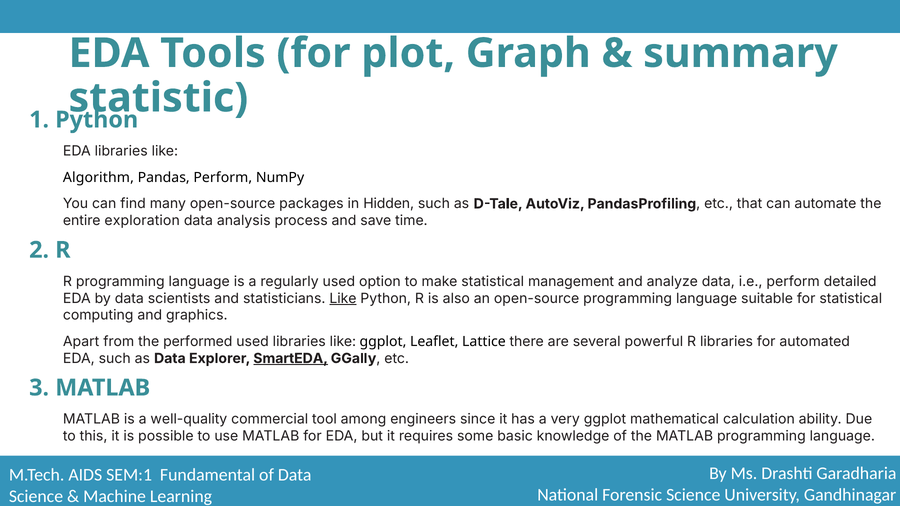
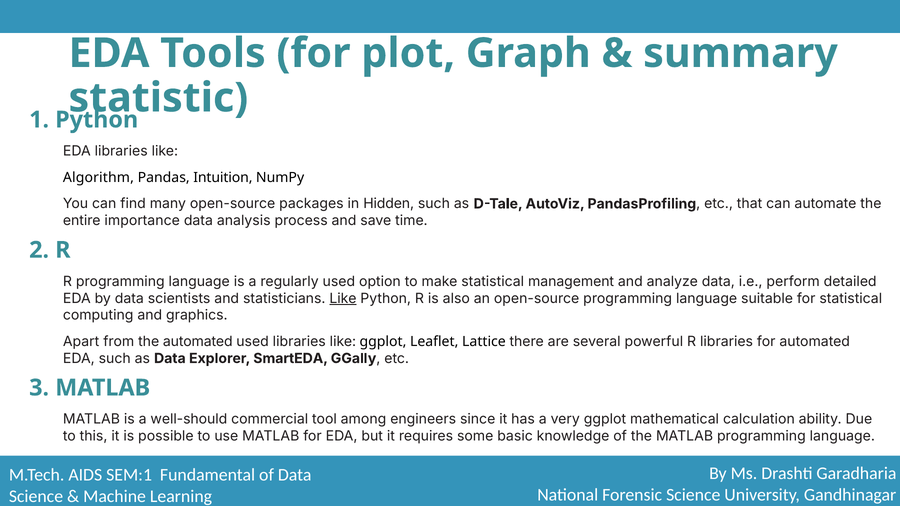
Pandas Perform: Perform -> Intuition (223, 178)
exploration: exploration -> importance (142, 221)
the performed: performed -> automated (198, 342)
SmartEDA underline: present -> none (291, 359)
well-quality: well-quality -> well-should (189, 420)
